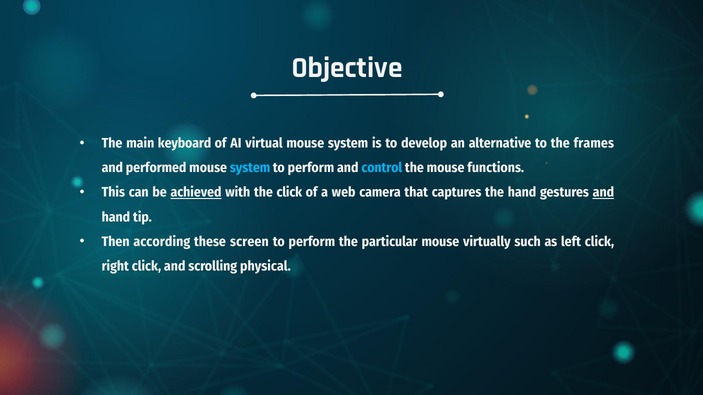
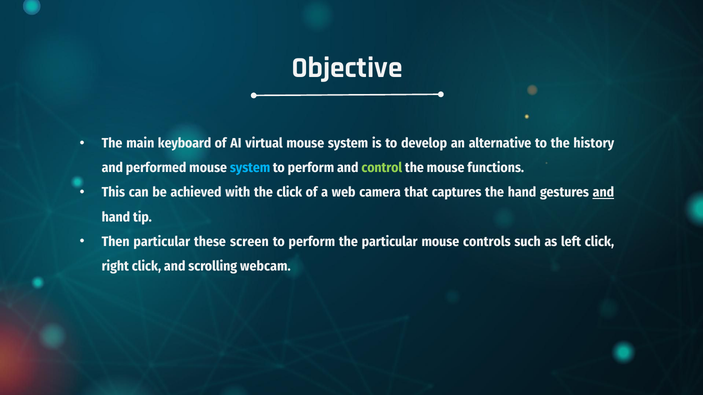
frames: frames -> history (594, 143)
control colour: light blue -> light green (382, 168)
achieved underline: present -> none (196, 193)
Then according: according -> particular (162, 242)
virtually: virtually -> controls (487, 242)
physical: physical -> webcam (265, 267)
